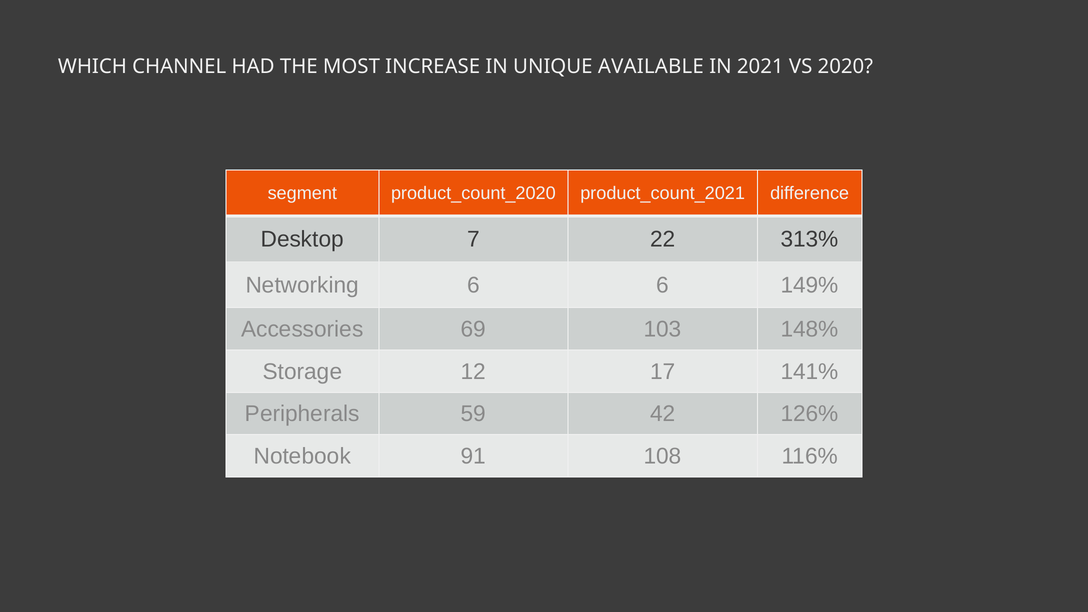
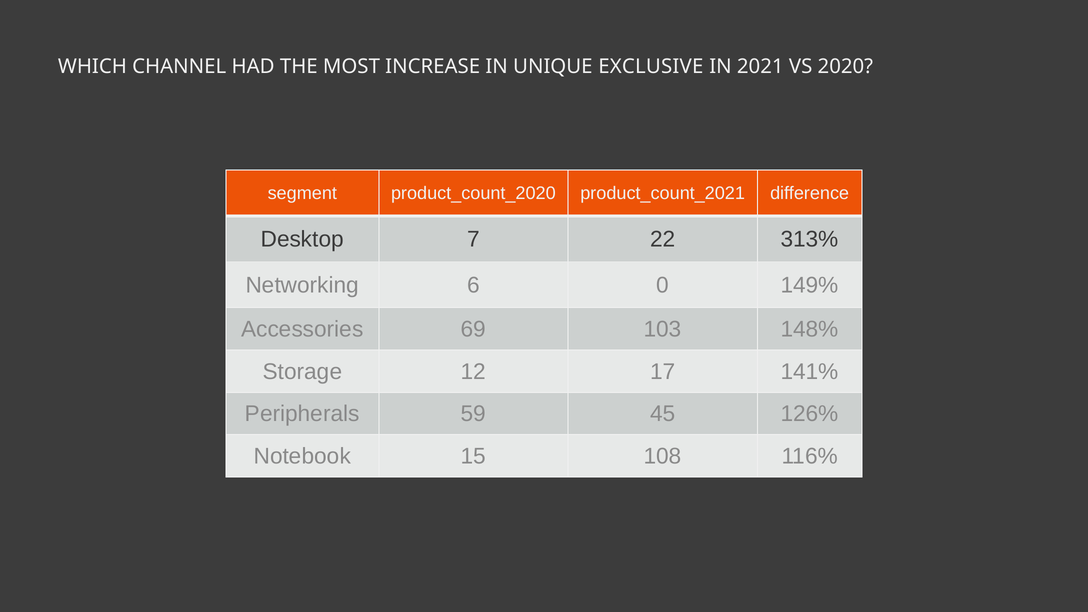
AVAILABLE: AVAILABLE -> EXCLUSIVE (651, 66)
6 6: 6 -> 0 (663, 285)
42: 42 -> 45 (663, 414)
91: 91 -> 15 (473, 456)
